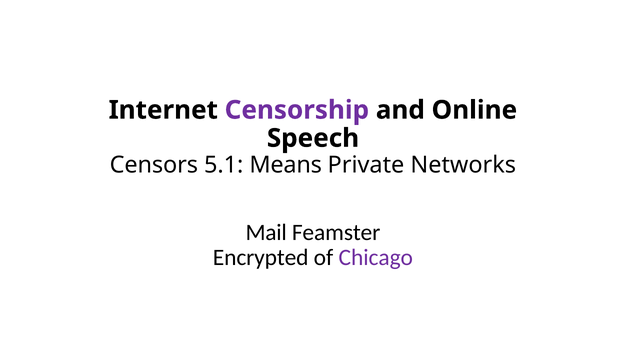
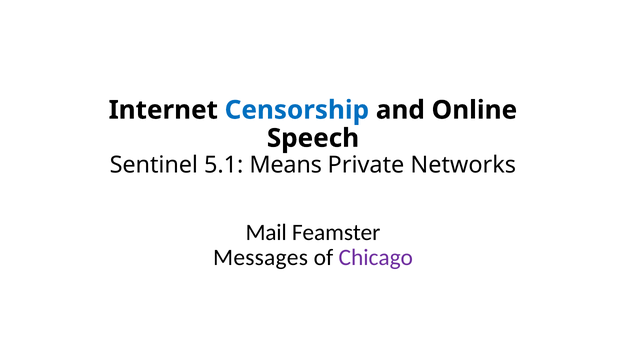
Censorship colour: purple -> blue (297, 110)
Censors: Censors -> Sentinel (154, 165)
Encrypted: Encrypted -> Messages (261, 258)
